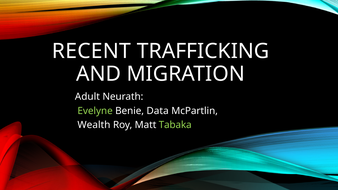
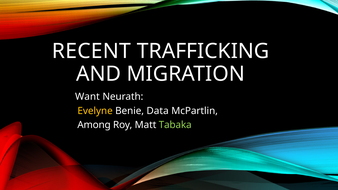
Adult: Adult -> Want (87, 97)
Evelyne colour: light green -> yellow (95, 111)
Wealth: Wealth -> Among (94, 125)
